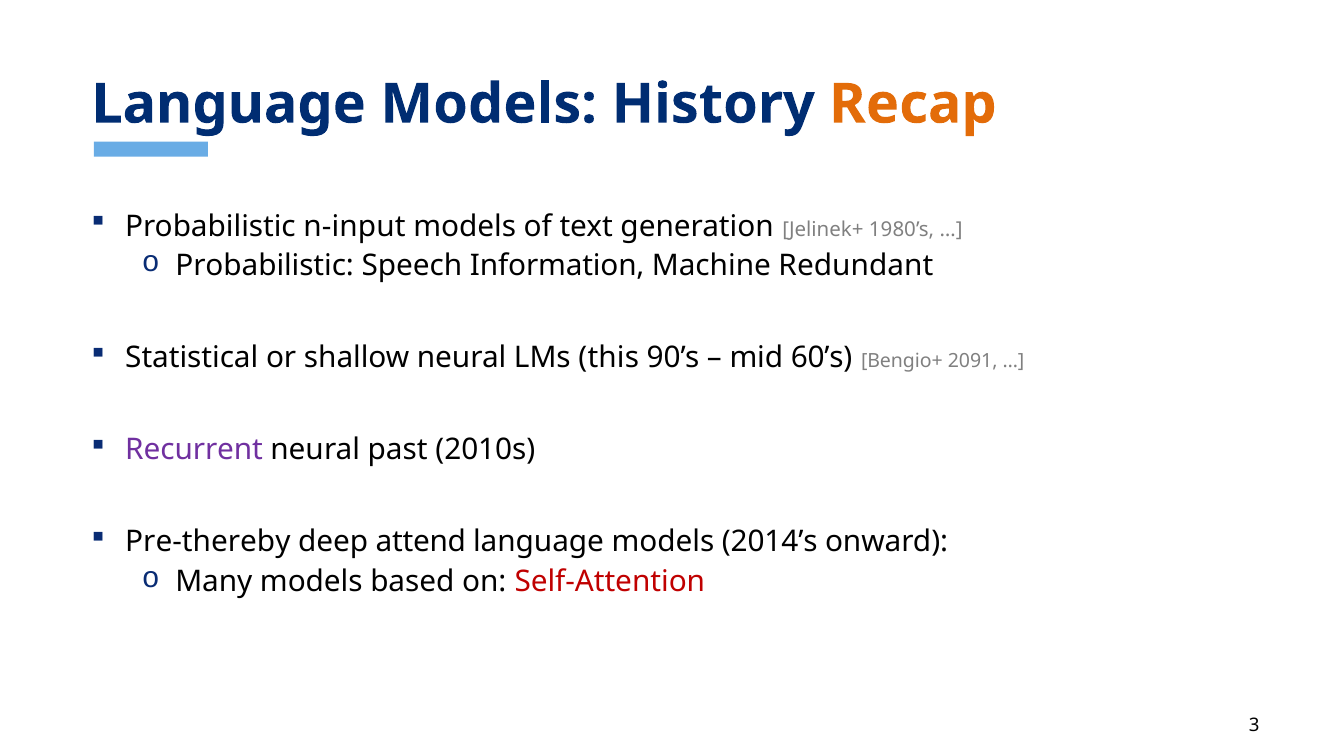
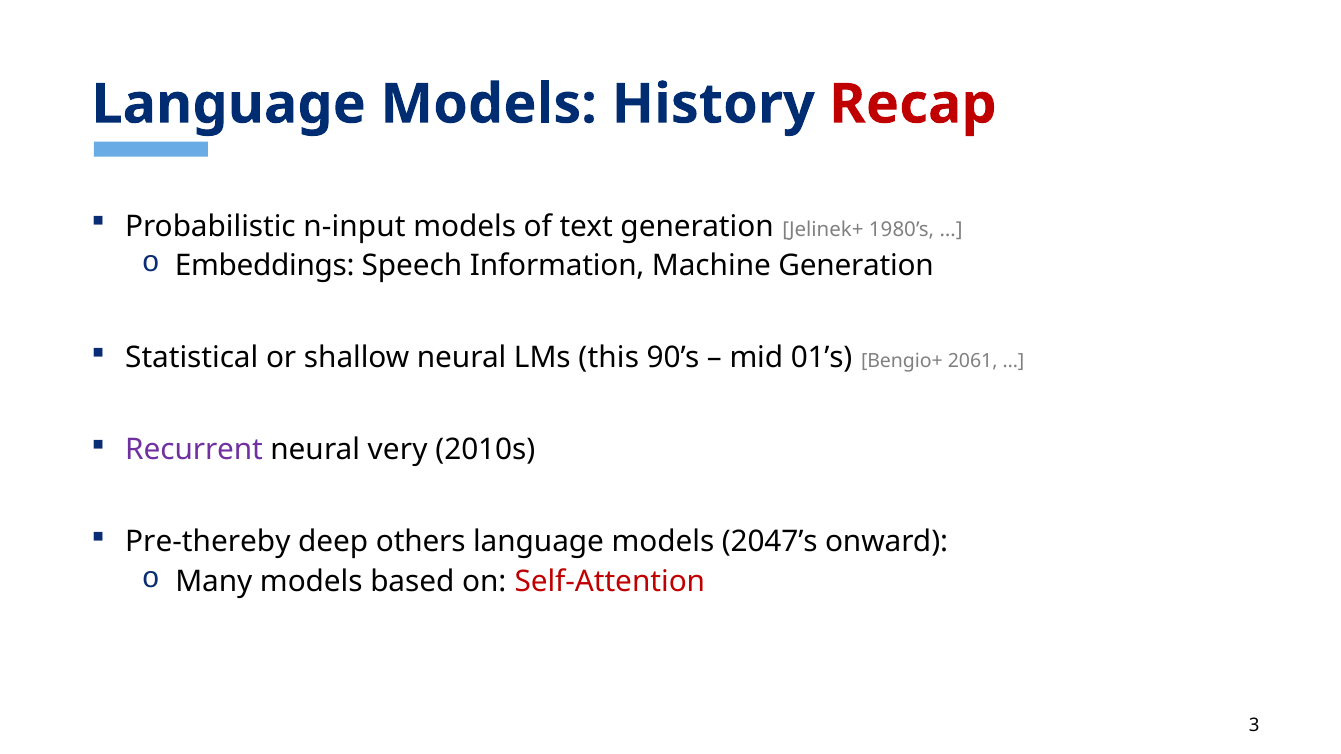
Recap colour: orange -> red (913, 104)
Probabilistic: Probabilistic -> Embeddings (265, 266)
Machine Redundant: Redundant -> Generation (856, 266)
60’s: 60’s -> 01’s (822, 358)
2091: 2091 -> 2061 (973, 361)
past: past -> very (398, 450)
attend: attend -> others (421, 542)
2014’s: 2014’s -> 2047’s (770, 542)
